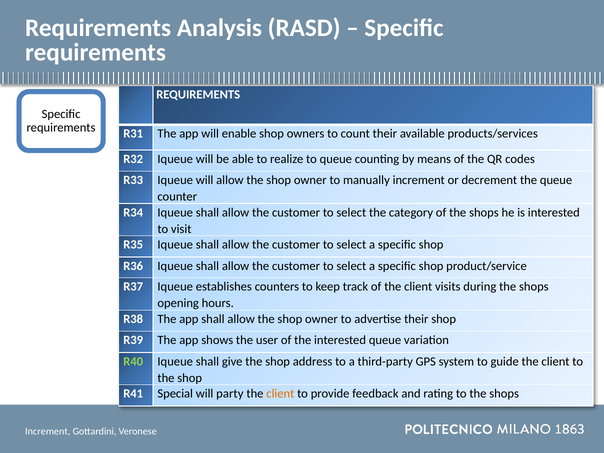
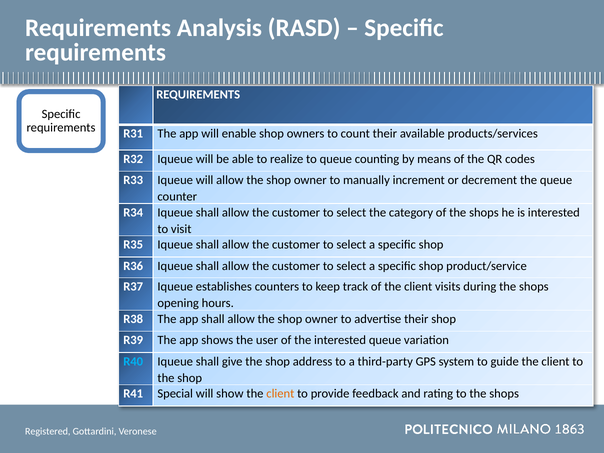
R40 colour: light green -> light blue (133, 361)
party: party -> show (230, 394)
Increment: Increment -> Registered (48, 432)
